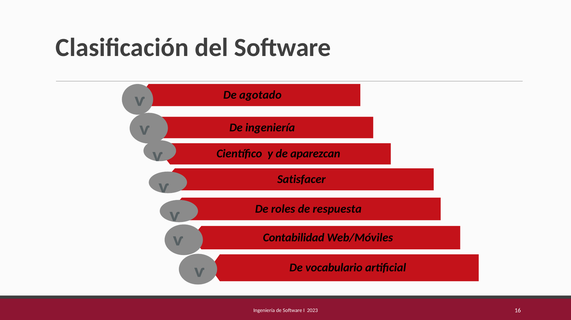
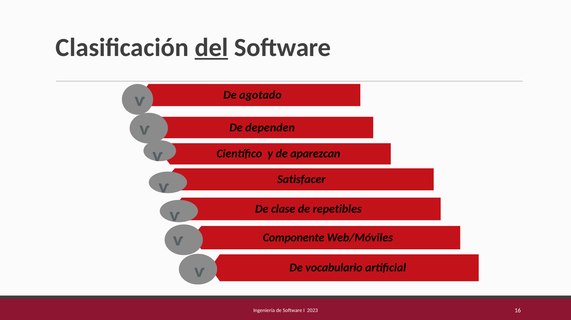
del underline: none -> present (211, 48)
De ingeniería: ingeniería -> dependen (270, 127)
roles: roles -> clase (283, 209)
respuesta: respuesta -> repetibles (337, 209)
Contabilidad: Contabilidad -> Componente (294, 237)
